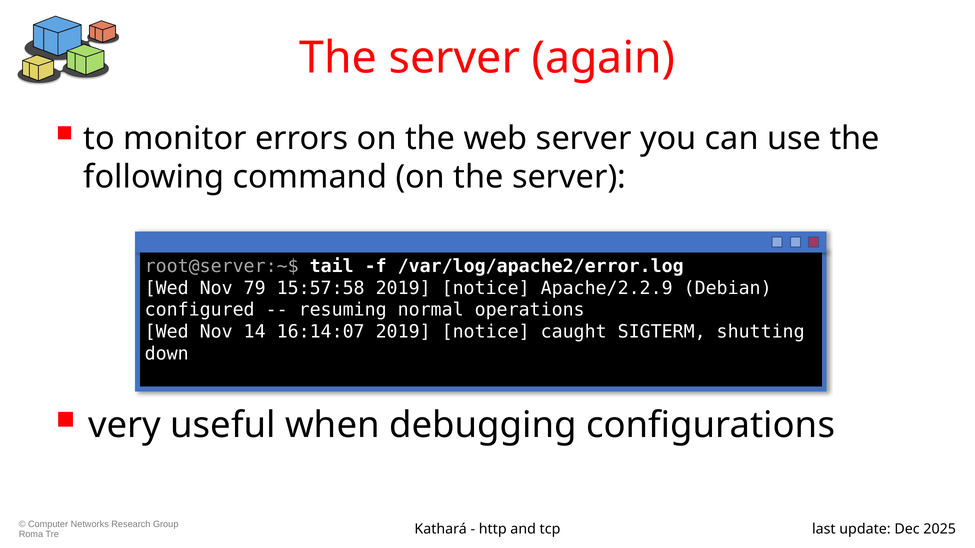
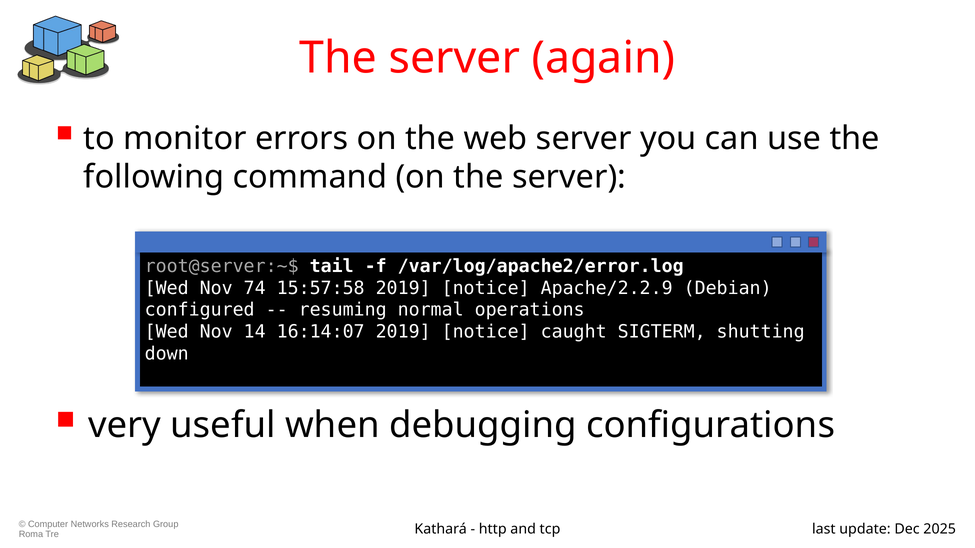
79: 79 -> 74 (255, 288)
